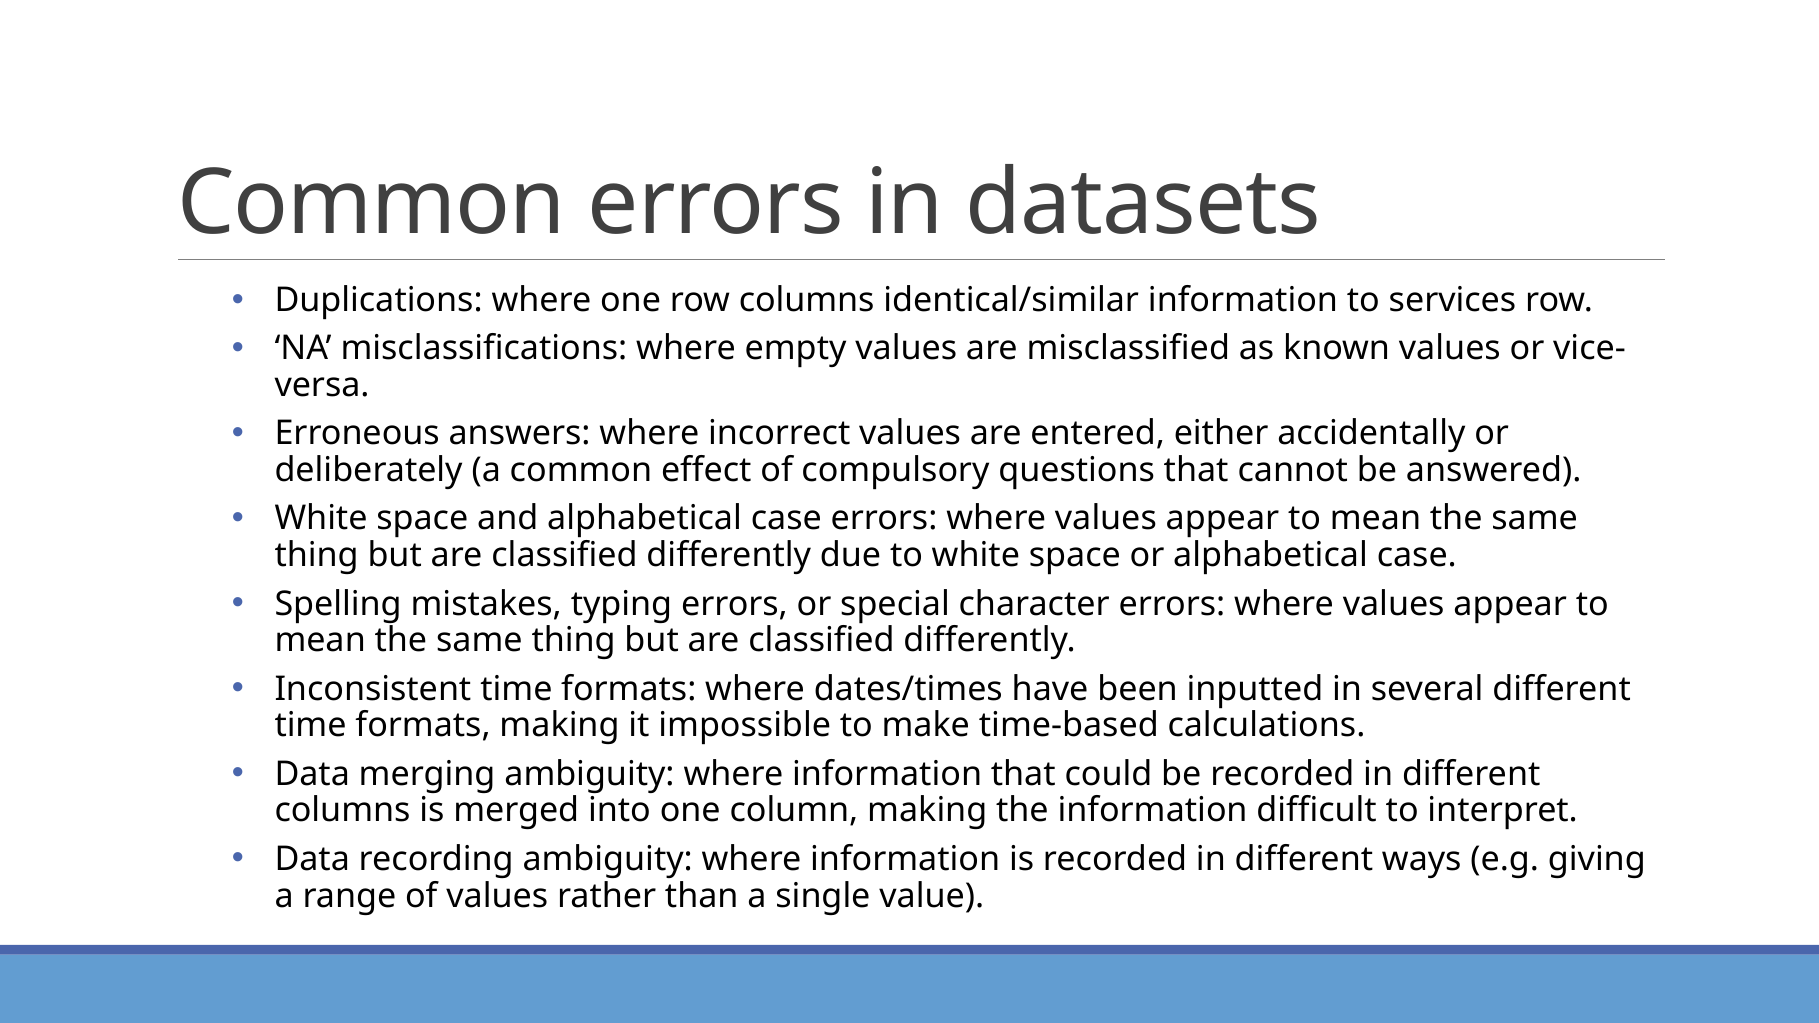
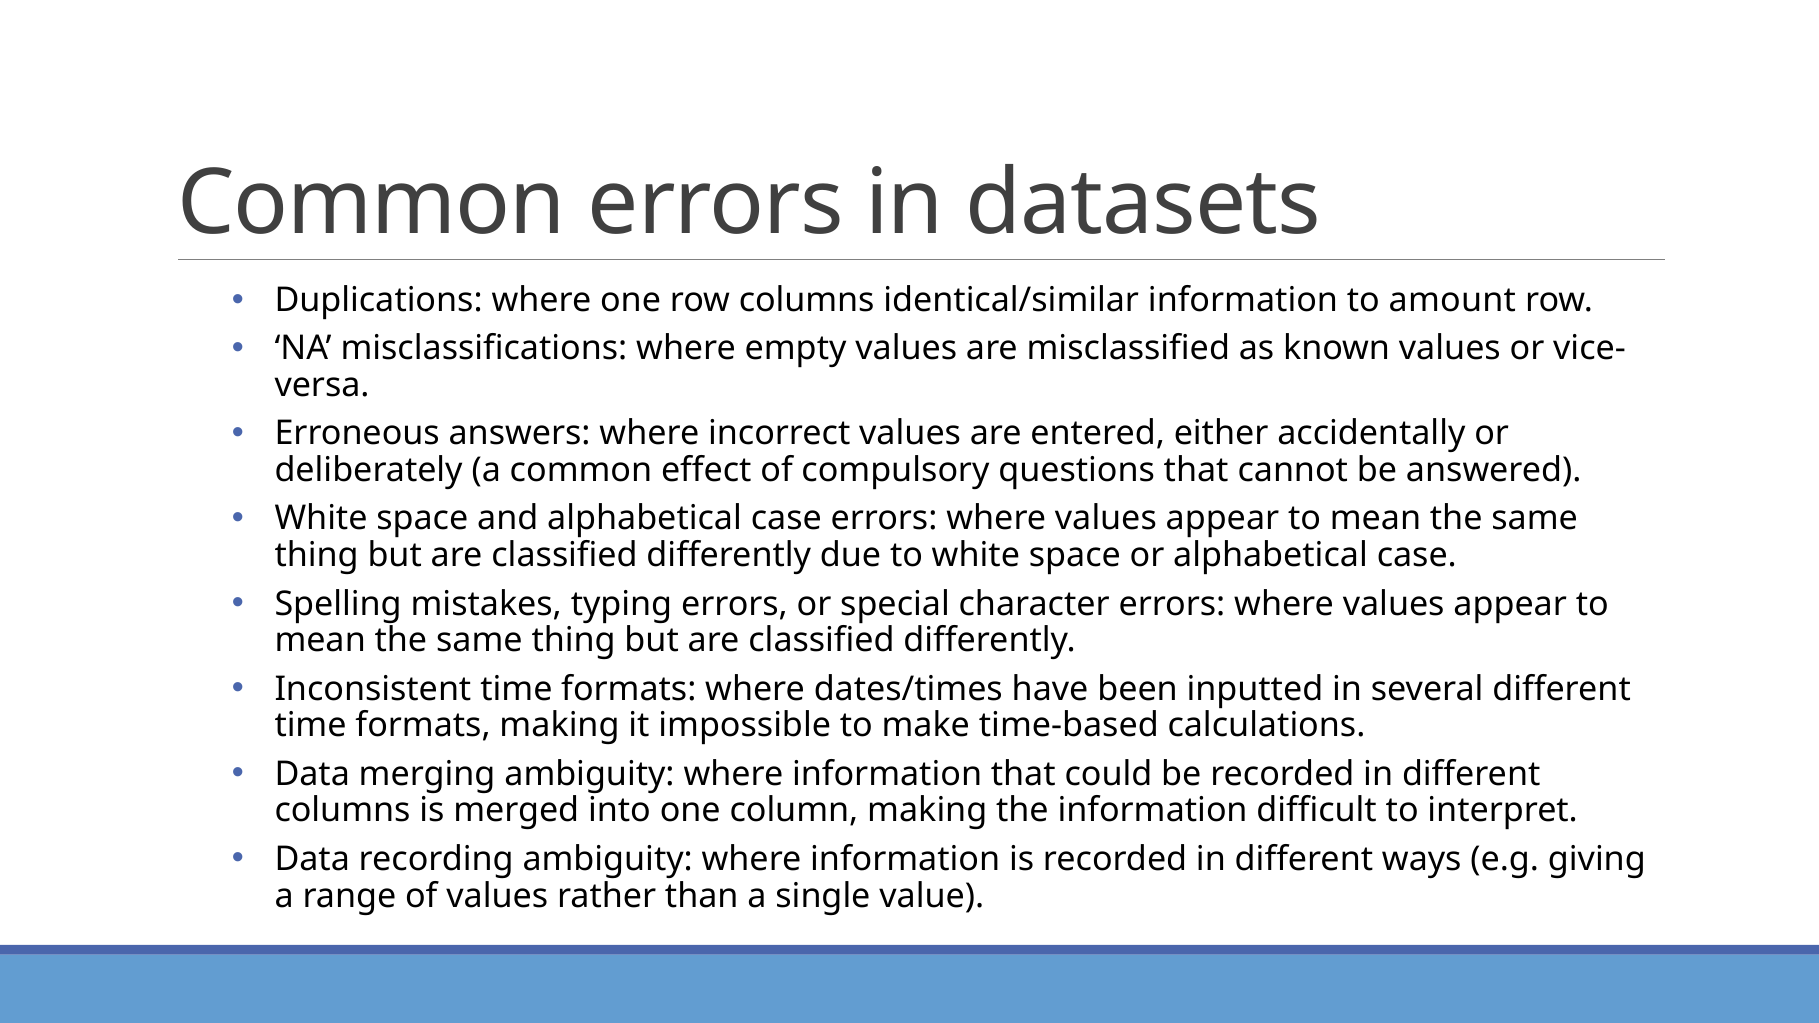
services: services -> amount (1452, 300)
